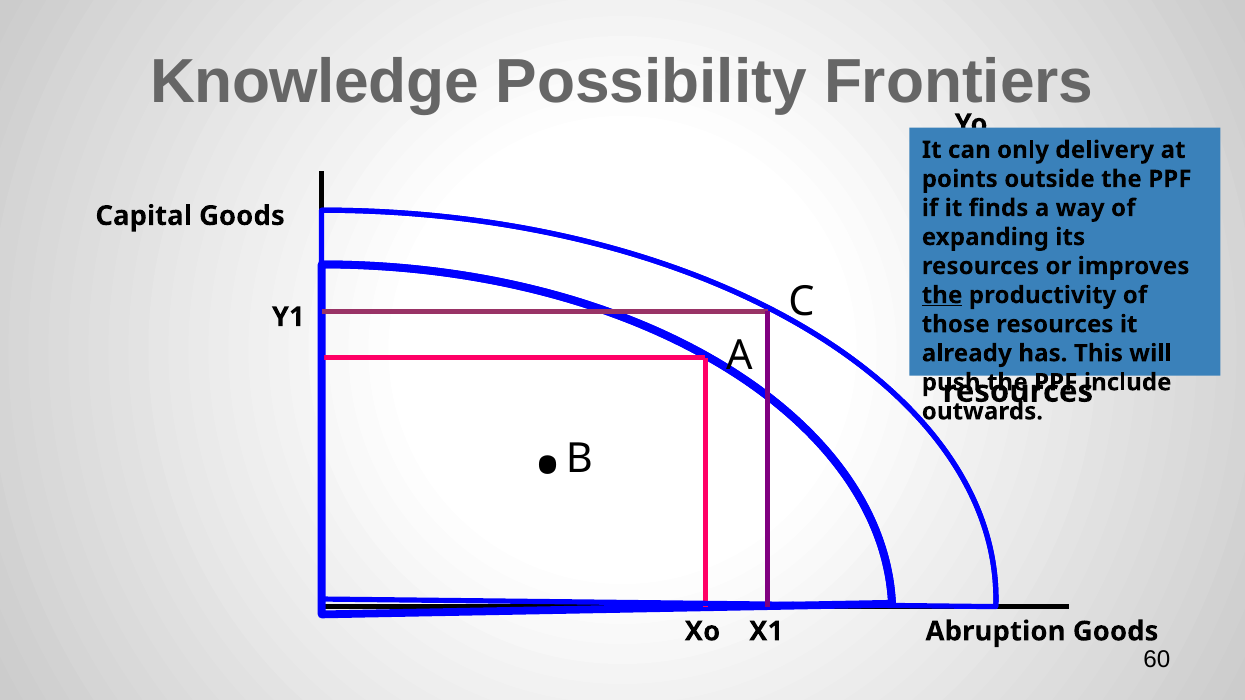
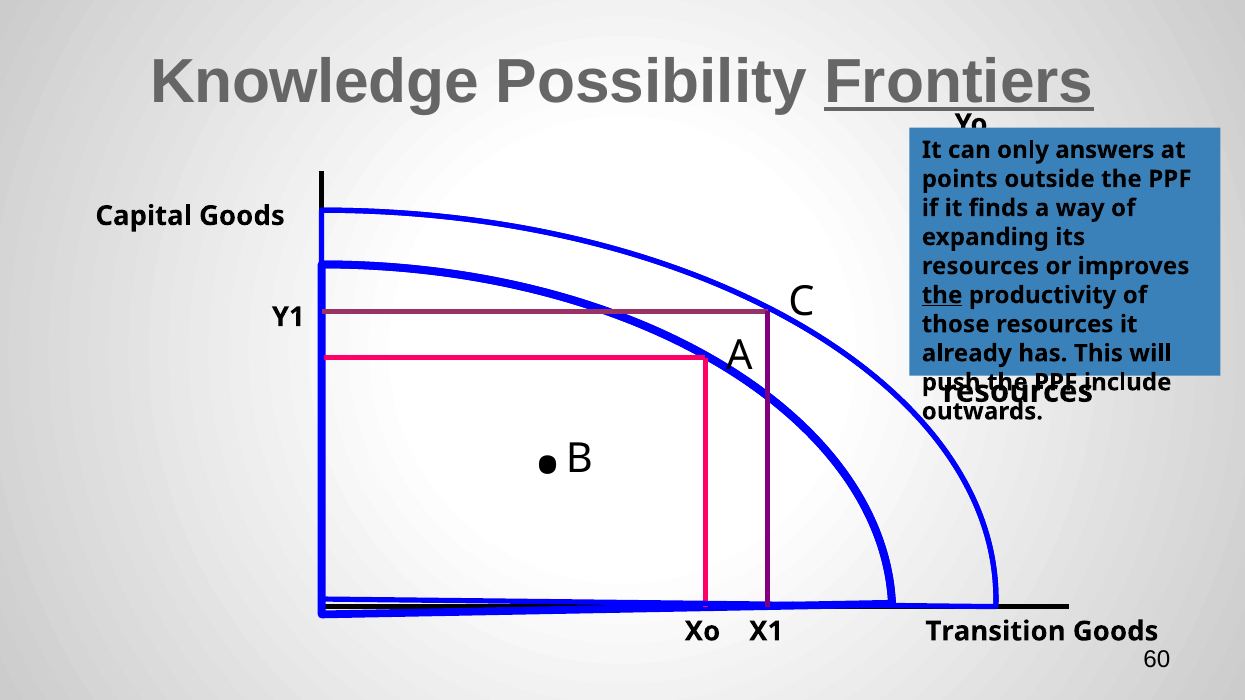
Frontiers underline: none -> present (959, 82)
delivery: delivery -> answers (1105, 150)
Abruption: Abruption -> Transition (996, 632)
